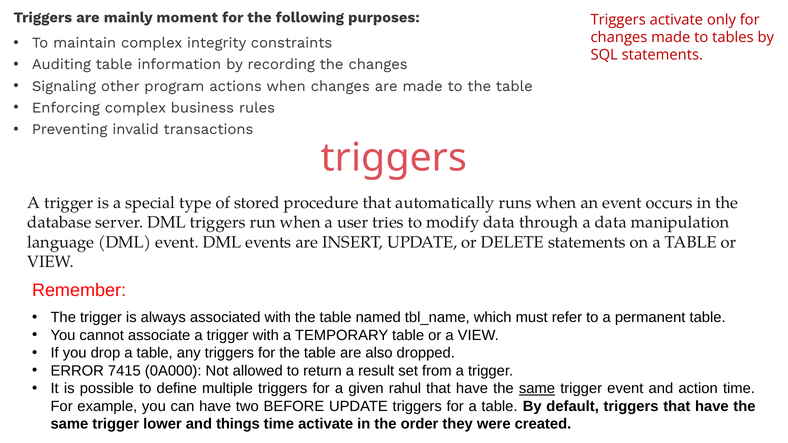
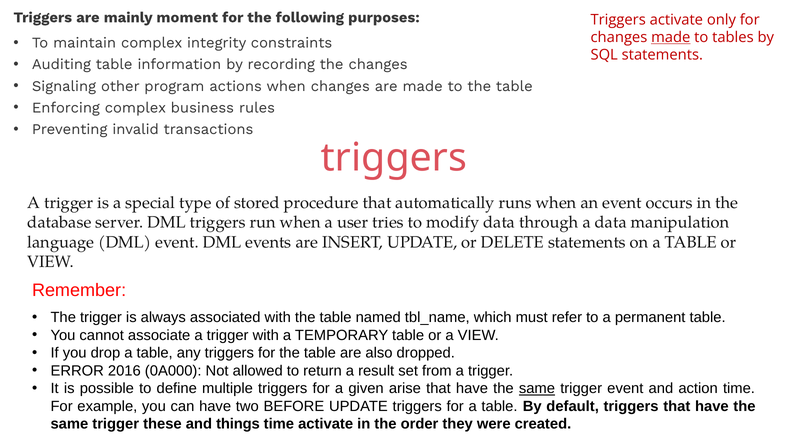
made underline: none -> present (671, 37)
7415: 7415 -> 2016 (124, 371)
rahul: rahul -> arise (405, 389)
lower: lower -> these (162, 424)
